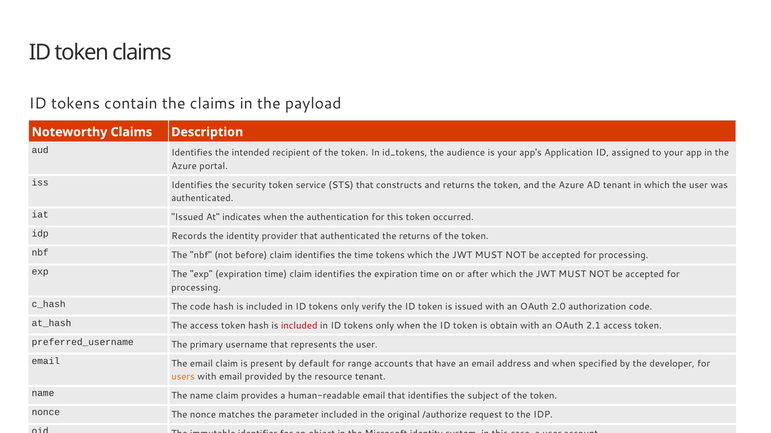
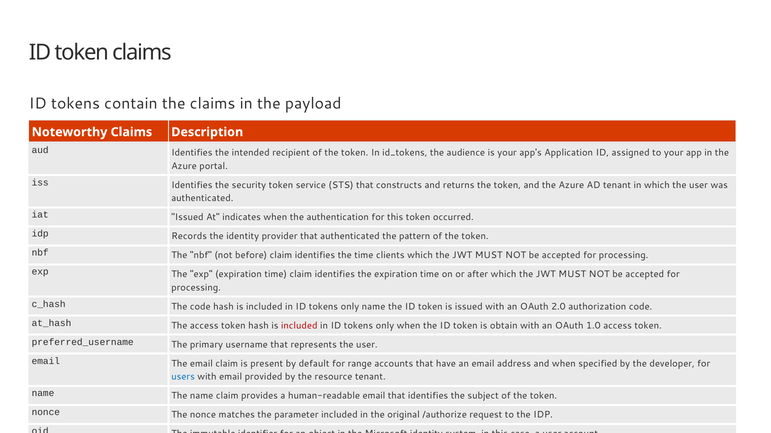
the returns: returns -> pattern (415, 237)
time tokens: tokens -> clients (390, 256)
only verify: verify -> name (374, 307)
2.1: 2.1 -> 1.0 (593, 326)
users colour: orange -> blue (183, 377)
